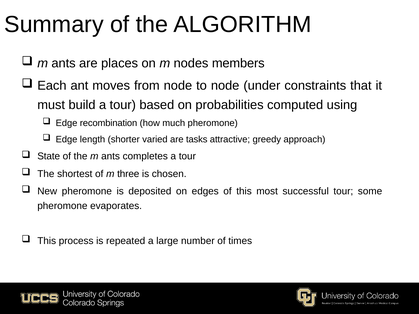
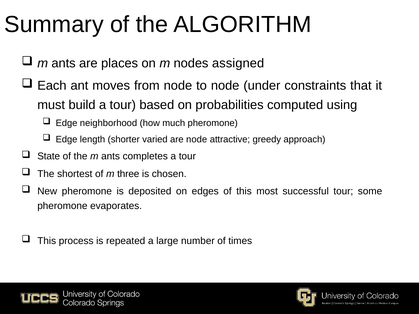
members: members -> assigned (238, 63)
recombination: recombination -> neighborhood (109, 123)
are tasks: tasks -> node (197, 139)
